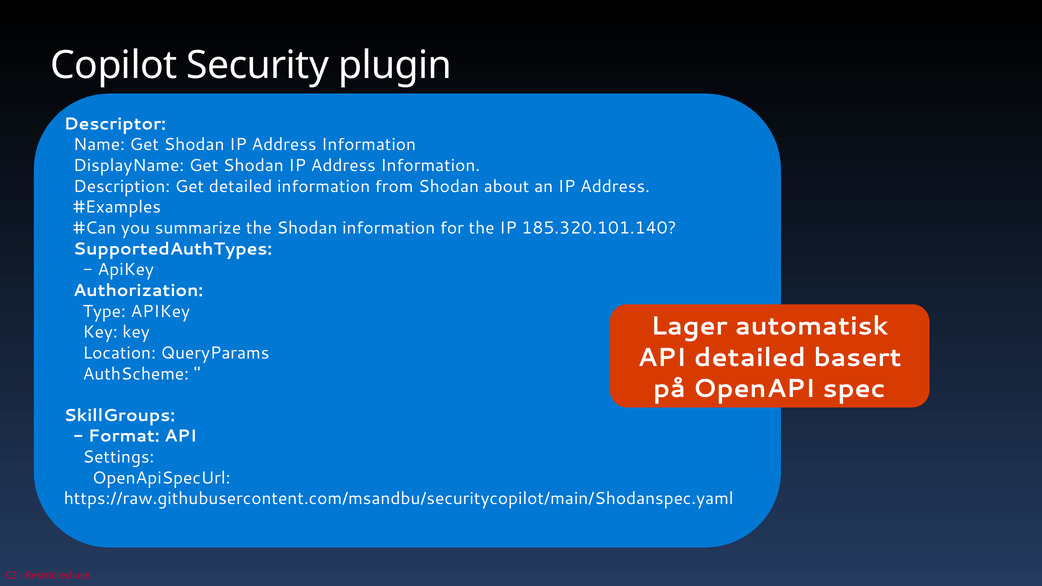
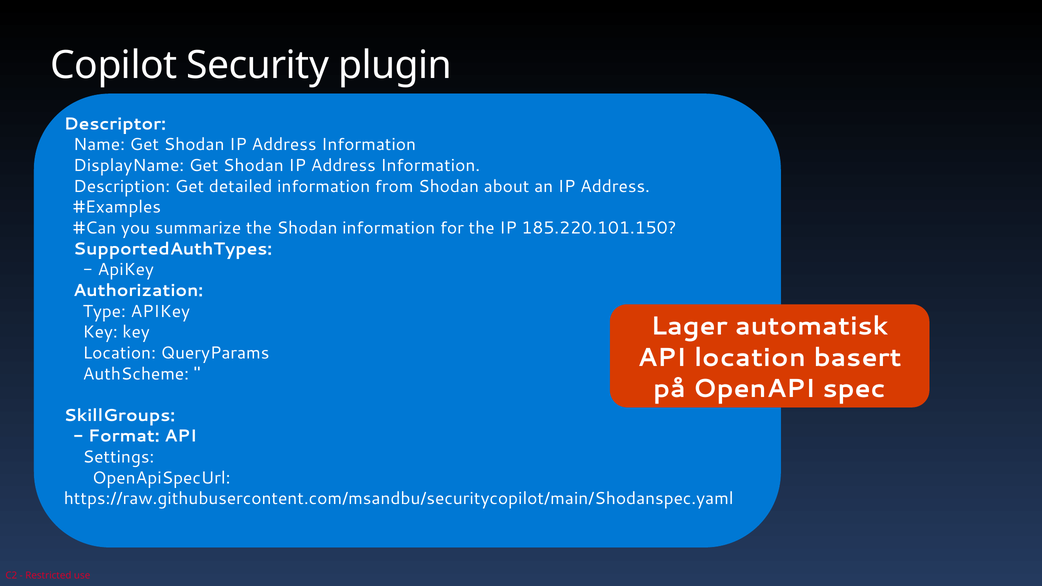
185.320.101.140: 185.320.101.140 -> 185.220.101.150 (599, 228)
API detailed: detailed -> location (750, 358)
